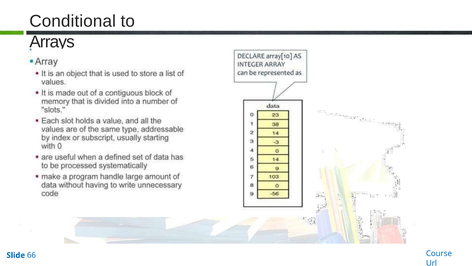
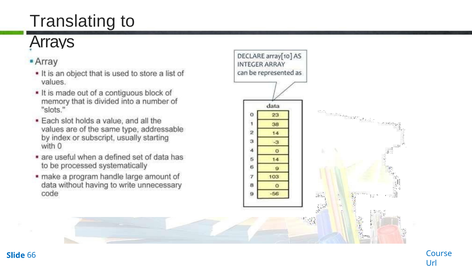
Conditional: Conditional -> Translating (73, 21)
